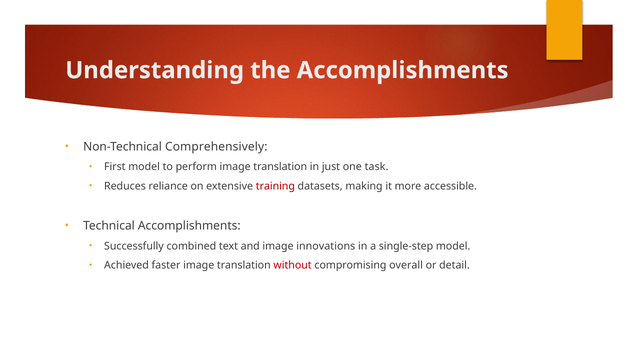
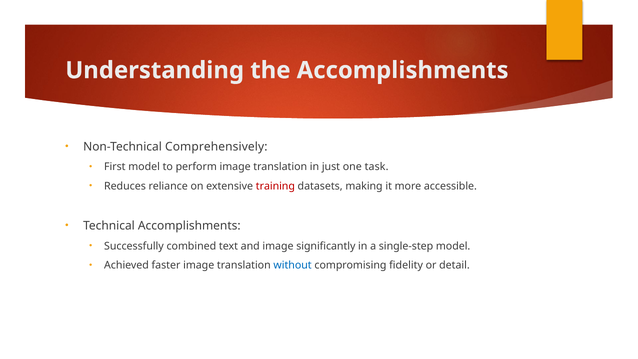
innovations: innovations -> significantly (326, 246)
without colour: red -> blue (293, 265)
overall: overall -> fidelity (406, 265)
